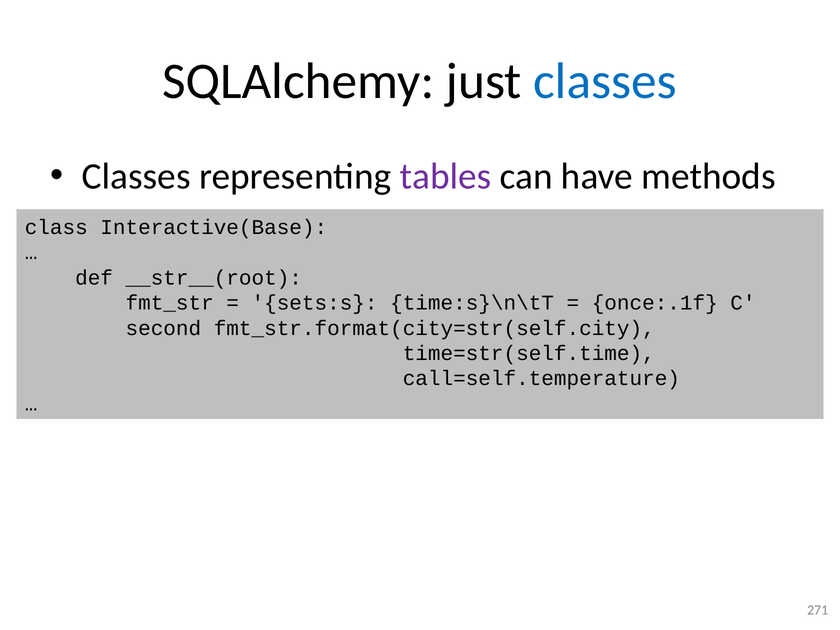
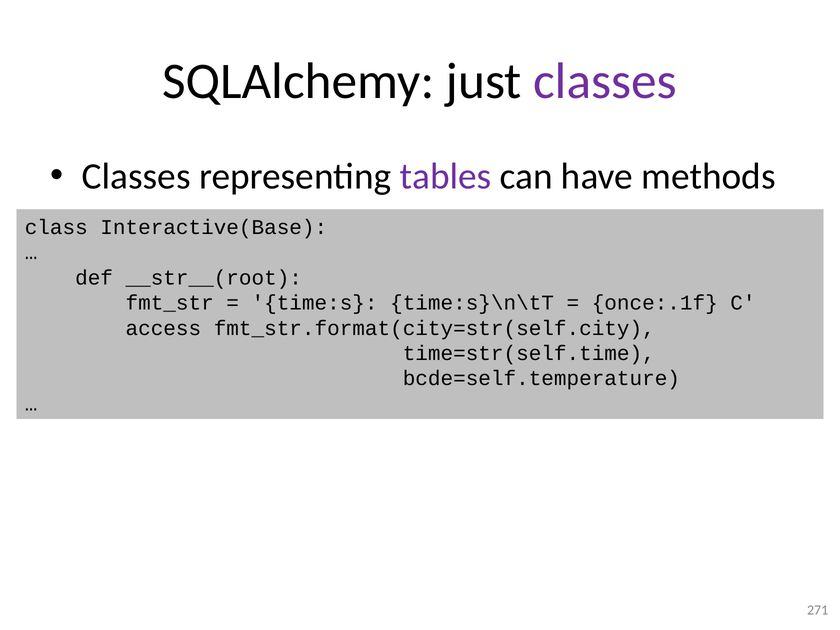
classes colour: blue -> purple (605, 81)
sets:s: sets:s -> time:s (315, 303)
second: second -> access (163, 328)
call=self.temperature: call=self.temperature -> bcde=self.temperature (541, 379)
